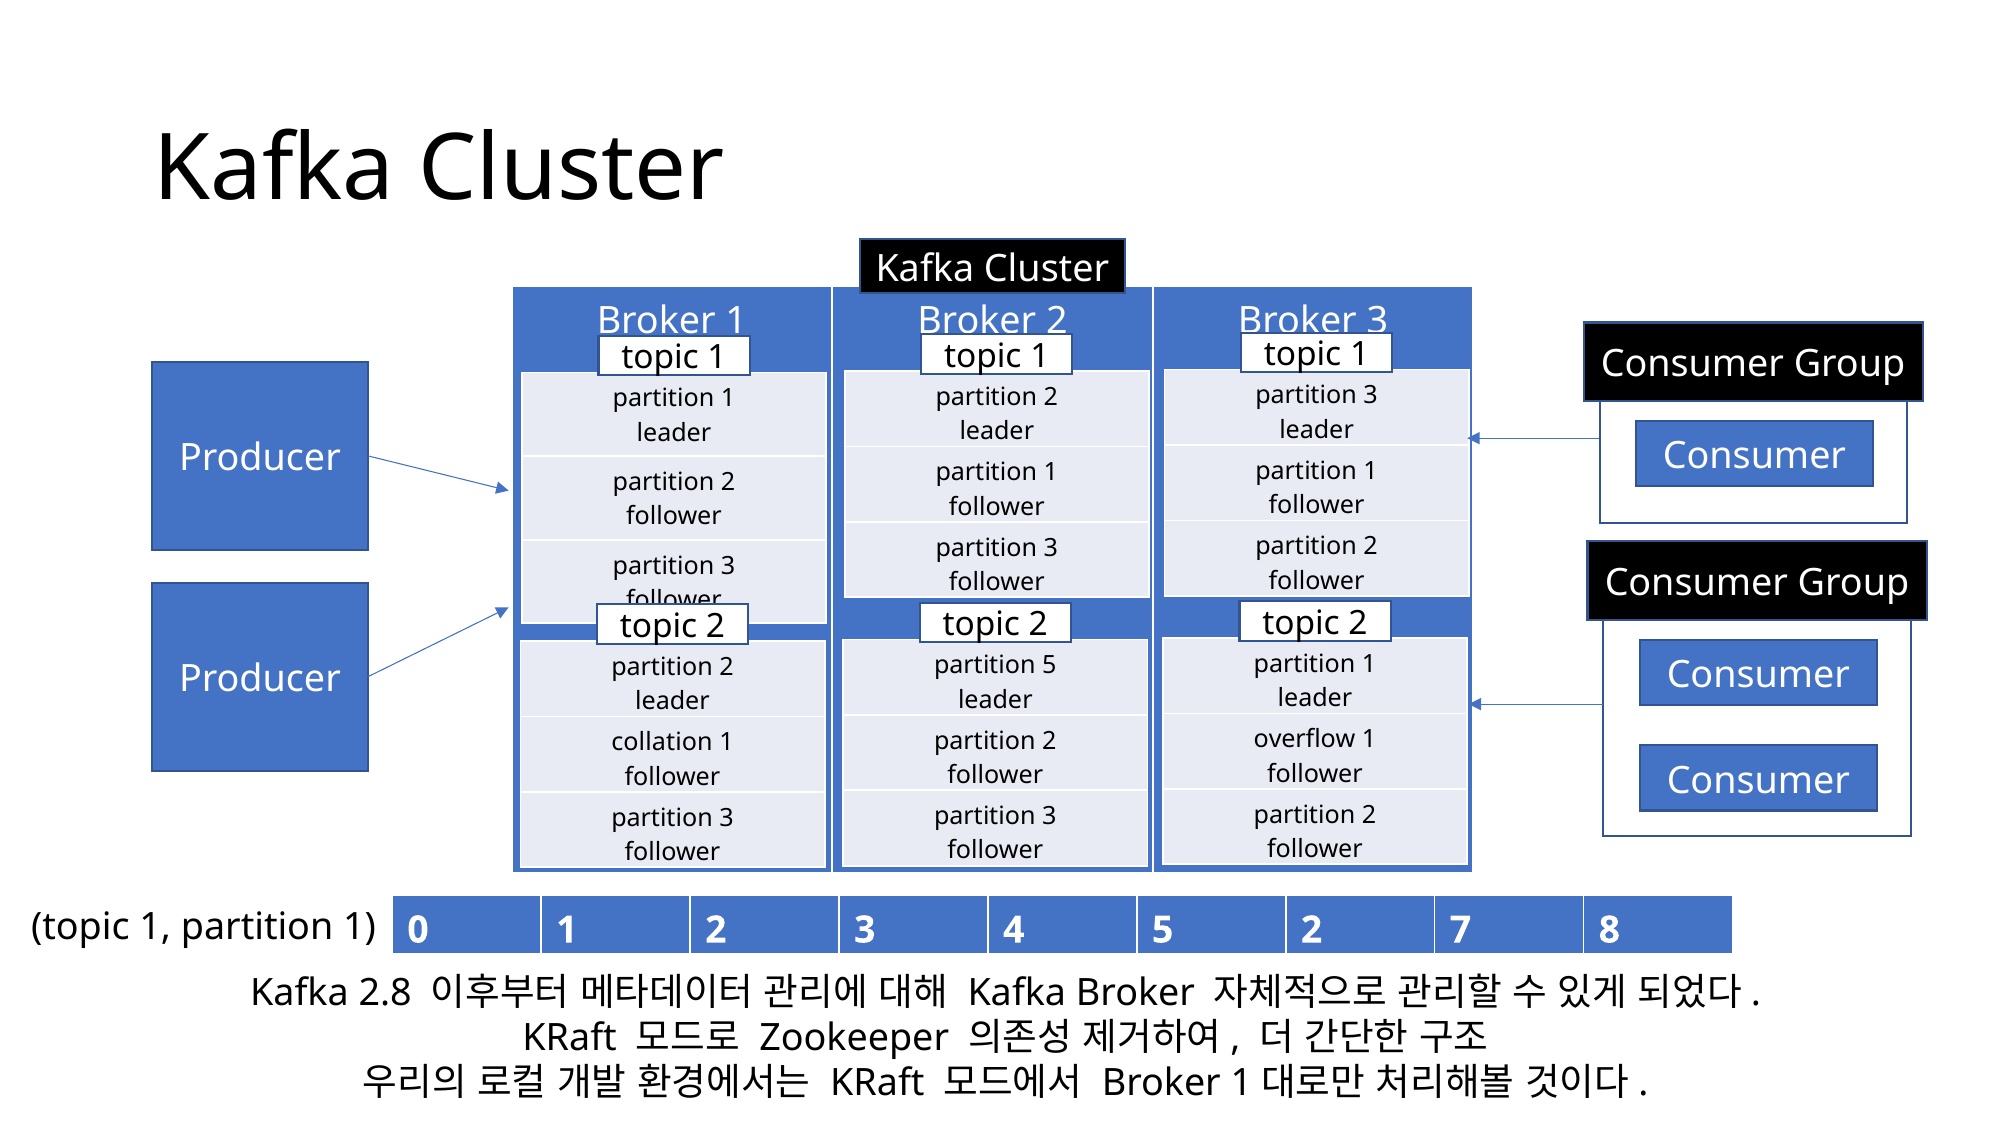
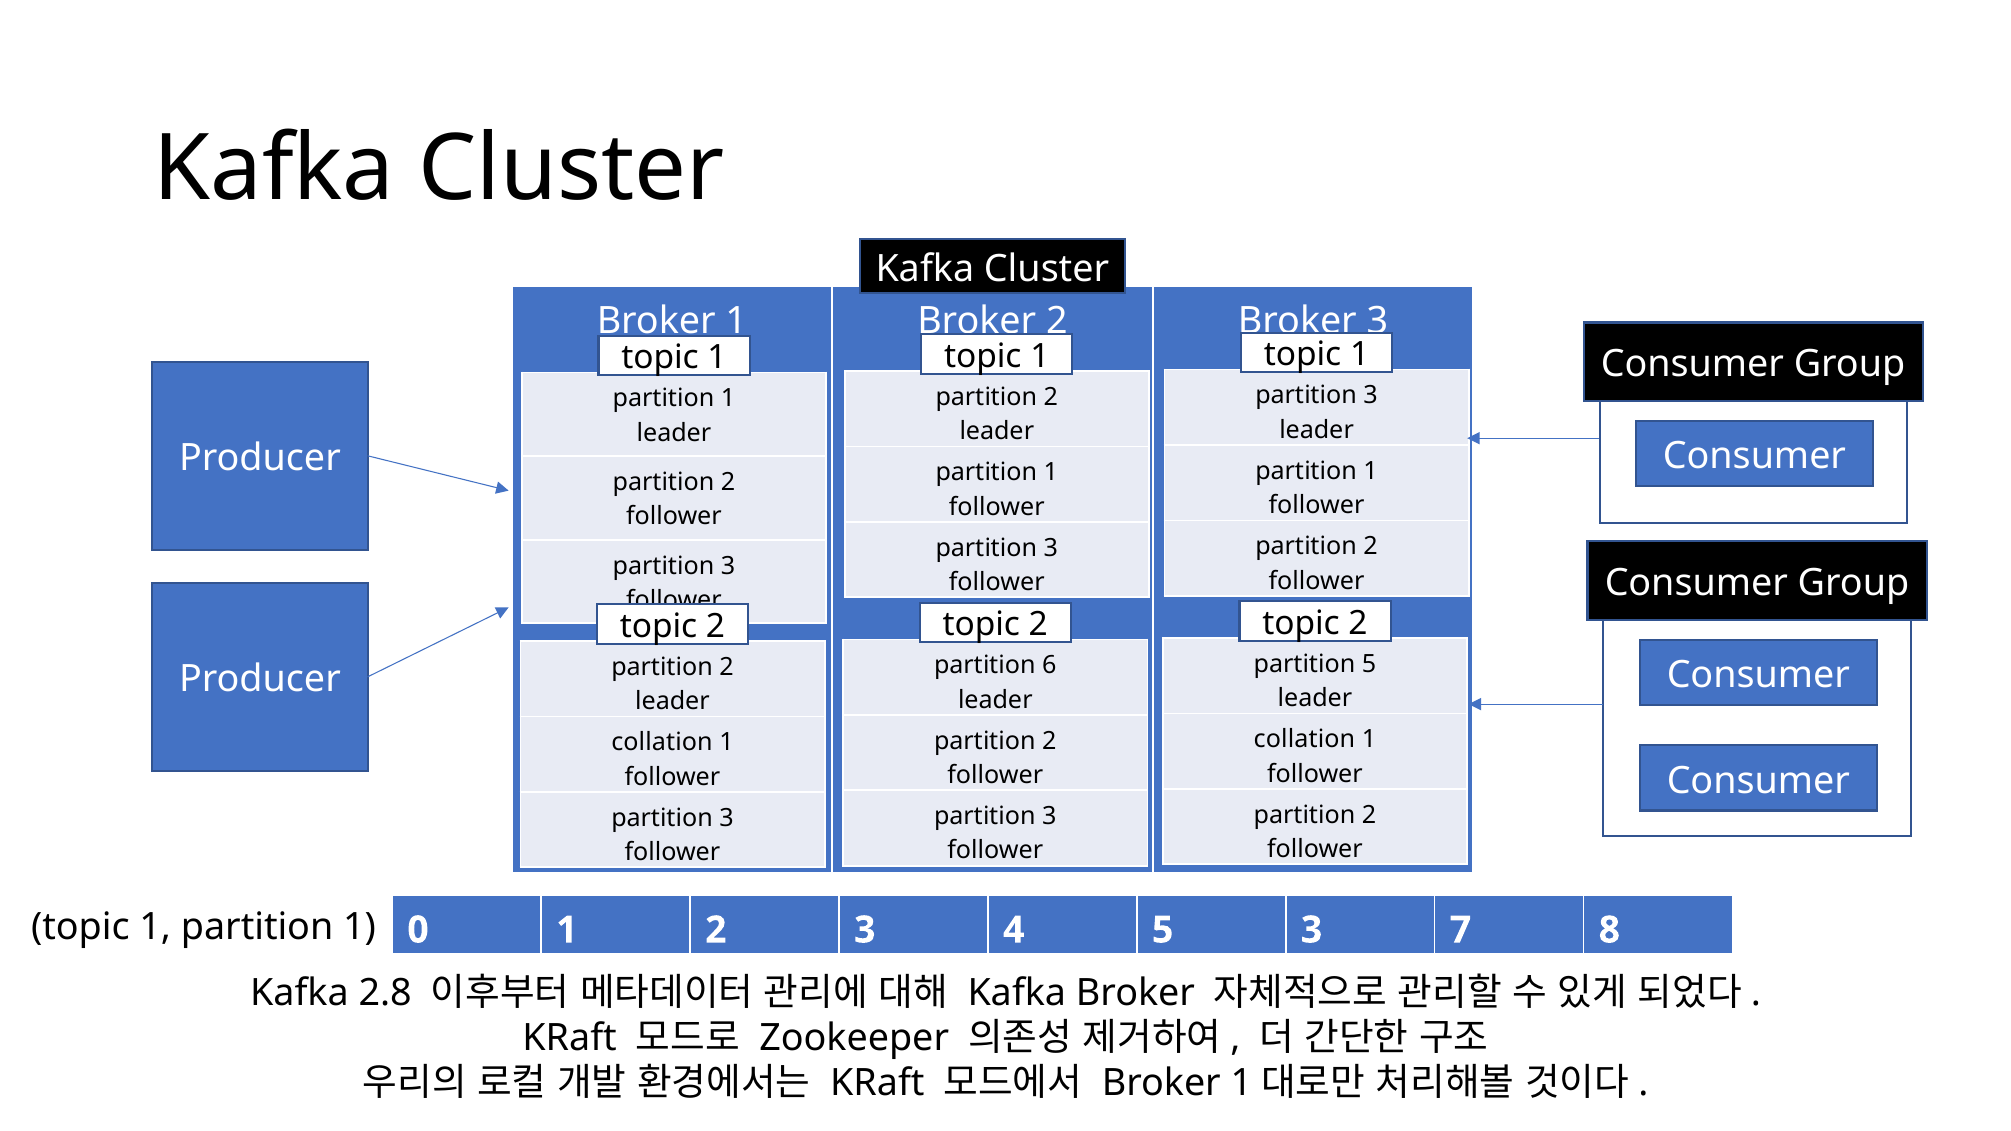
1: 1 -> 5 (1369, 664)
partition 5: 5 -> 6 (1049, 666)
overflow: overflow -> collation (1304, 740)
5 2: 2 -> 3 (1312, 930)
